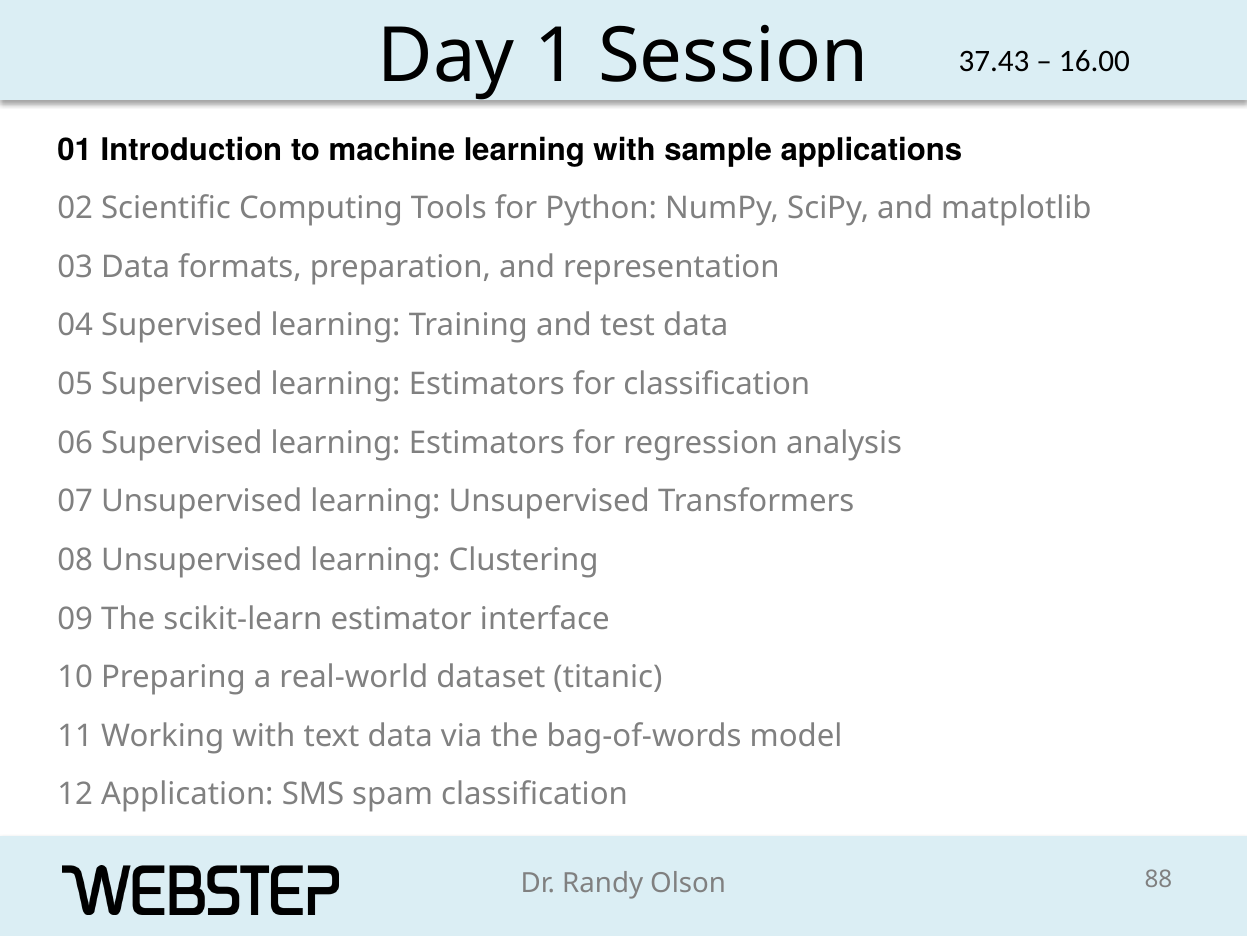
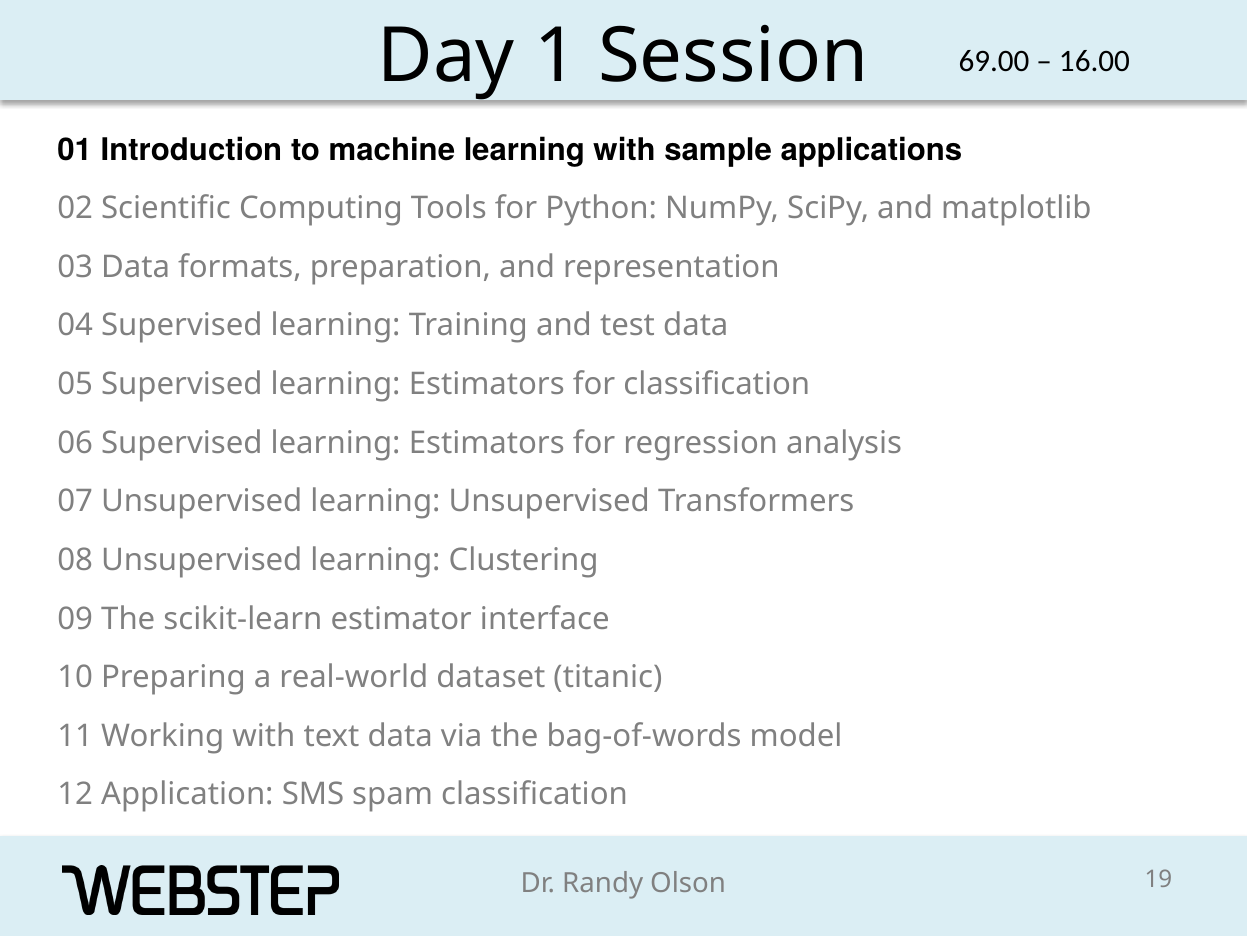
37.43: 37.43 -> 69.00 (994, 61)
88: 88 -> 19 (1158, 878)
